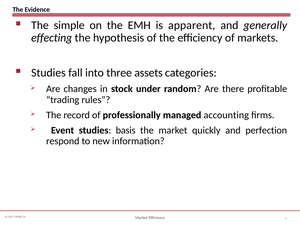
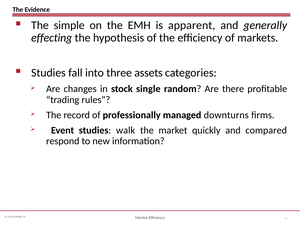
under: under -> single (148, 89)
accounting: accounting -> downturns (226, 115)
basis: basis -> walk (126, 130)
perfection: perfection -> compared (266, 130)
